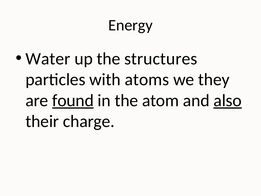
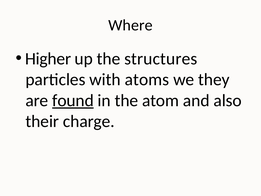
Energy: Energy -> Where (130, 25)
Water: Water -> Higher (48, 59)
also underline: present -> none (228, 100)
